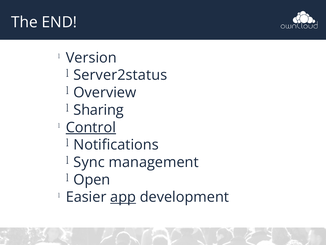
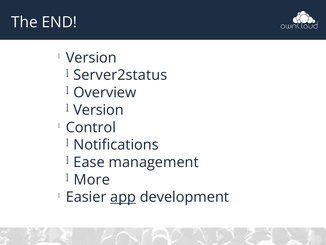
Sharing: Sharing -> Version (99, 110)
Control underline: present -> none (91, 127)
Sync: Sync -> Ease (89, 162)
Open: Open -> More (92, 179)
